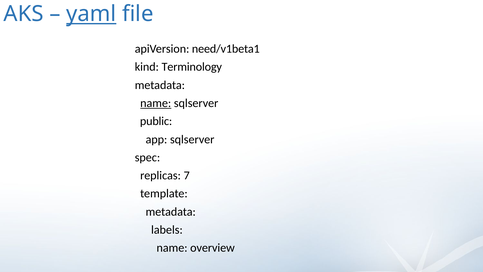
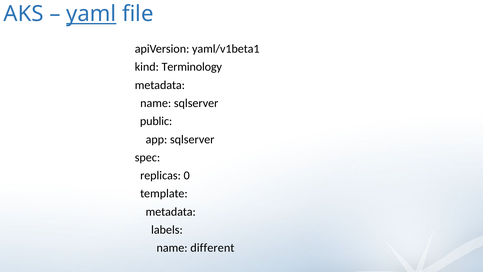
need/v1beta1: need/v1beta1 -> yaml/v1beta1 (226, 49)
name underline: present -> none (156, 103)
7: 7 -> 0 (187, 175)
overview: overview -> different (212, 248)
